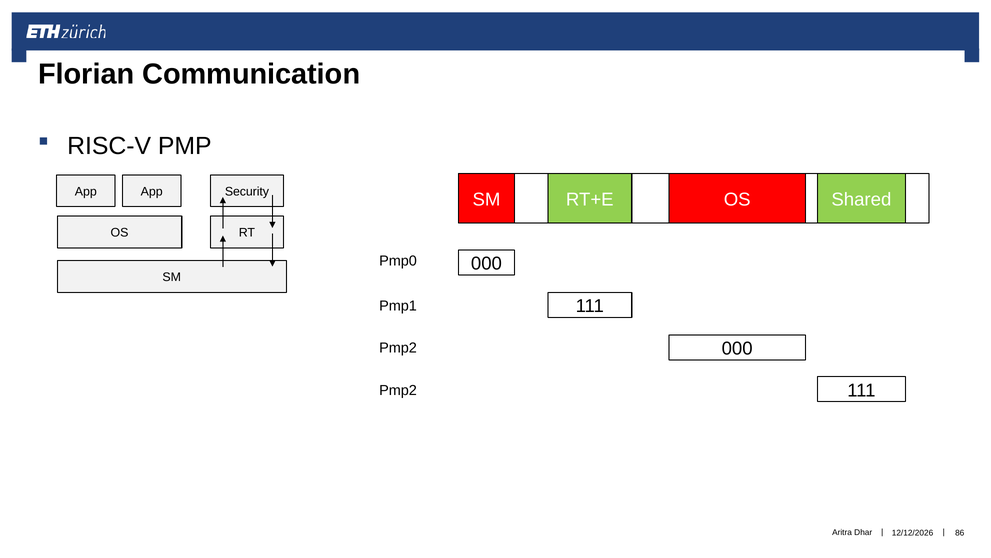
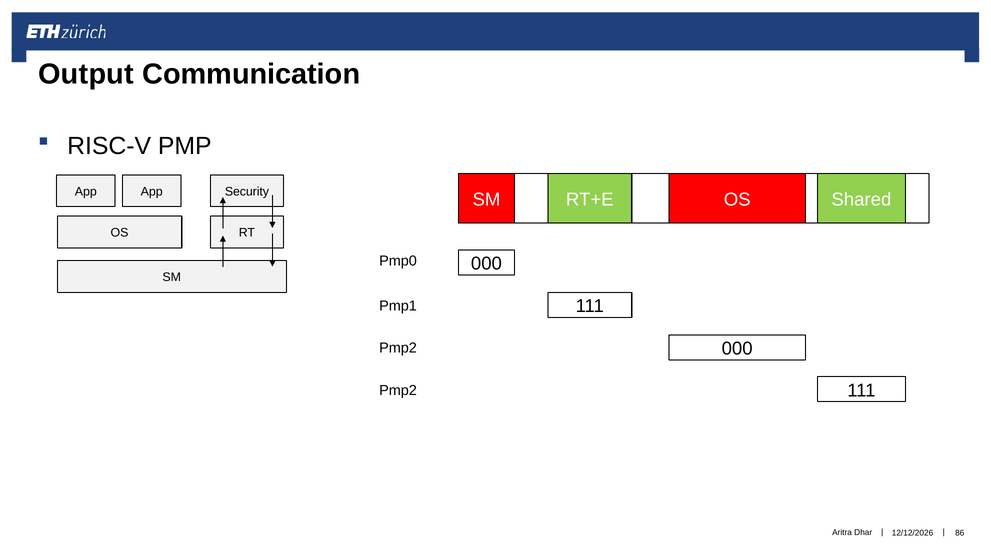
Florian: Florian -> Output (86, 74)
